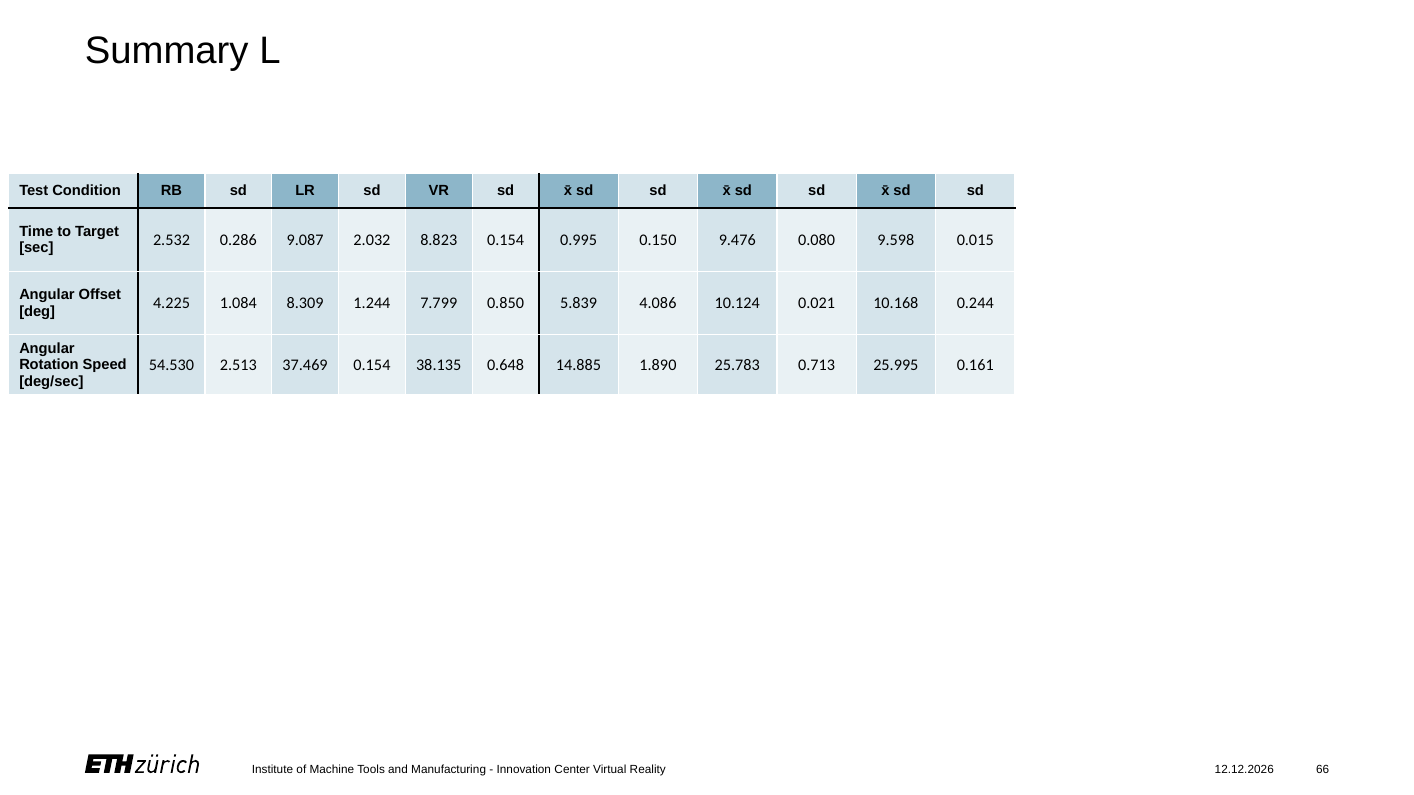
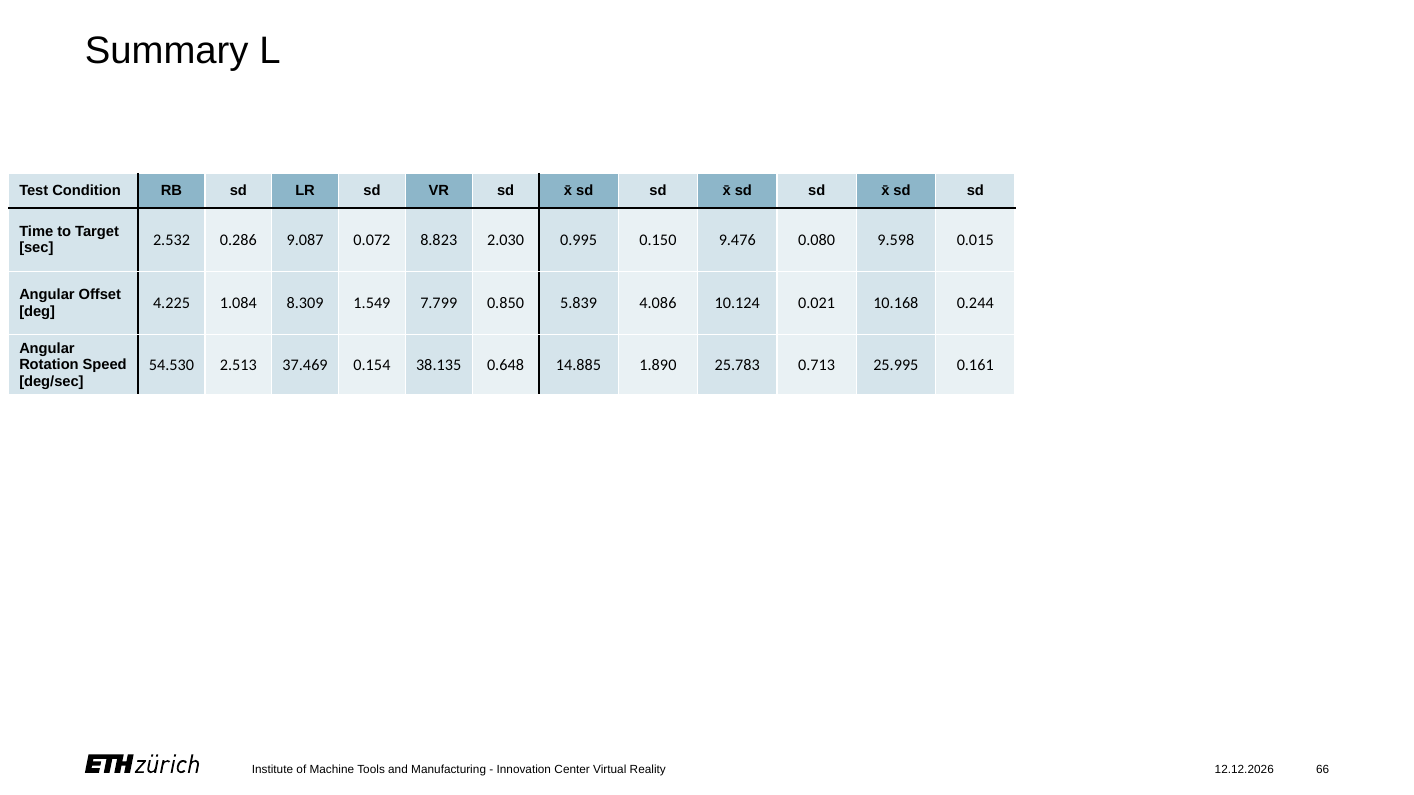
2.032: 2.032 -> 0.072 (372, 240)
8.823 0.154: 0.154 -> 2.030 (506, 240)
1.244: 1.244 -> 1.549 (372, 304)
